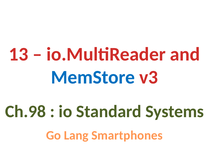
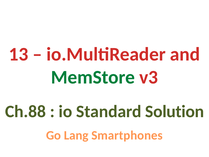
MemStore colour: blue -> green (93, 77)
Ch.98: Ch.98 -> Ch.88 (26, 111)
Systems: Systems -> Solution (175, 111)
